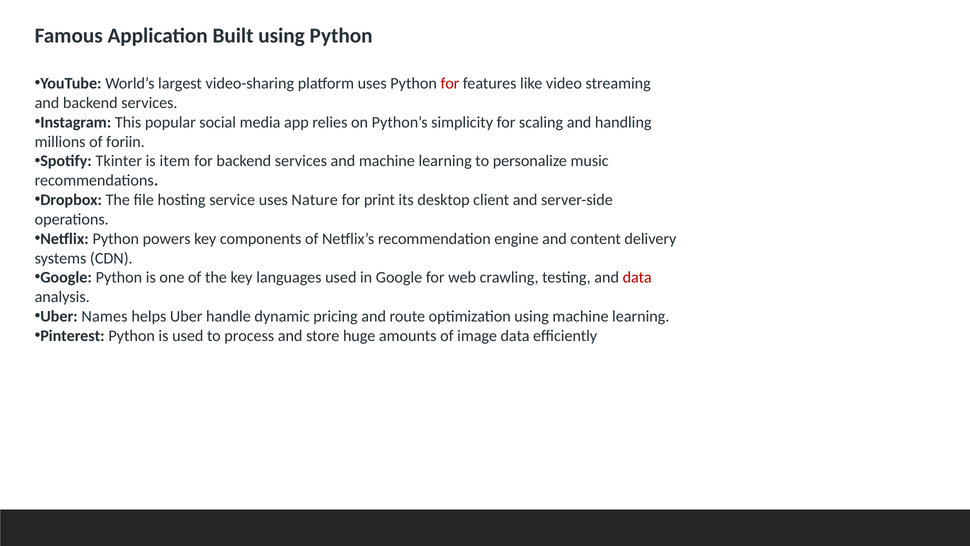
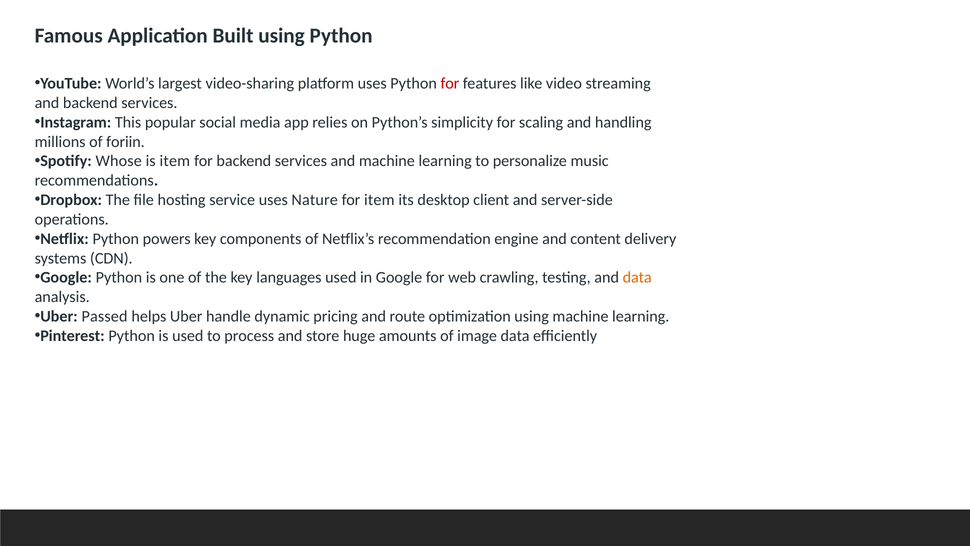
Tkinter: Tkinter -> Whose (119, 161)
for print: print -> item (379, 200)
data colour: red -> orange (637, 277)
Names: Names -> Passed (105, 316)
